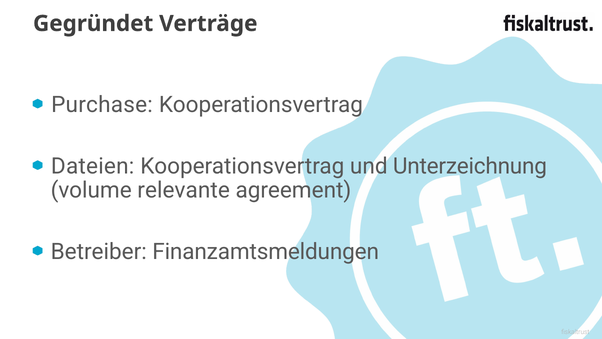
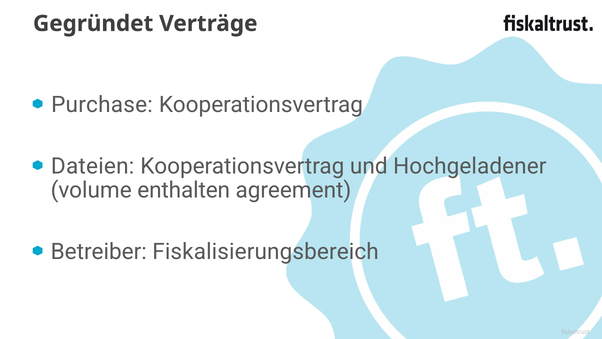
Unterzeichnung: Unterzeichnung -> Hochgeladener (470, 166)
relevante: relevante -> enthalten (184, 190)
Finanzamtsmeldungen: Finanzamtsmeldungen -> Fiskalisierungsbereich (266, 252)
